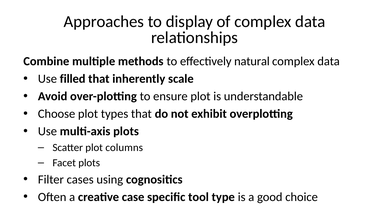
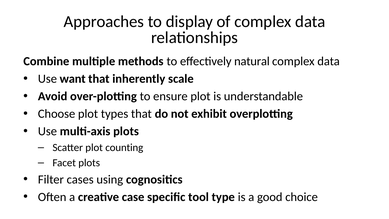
filled: filled -> want (73, 79)
columns: columns -> counting (124, 147)
